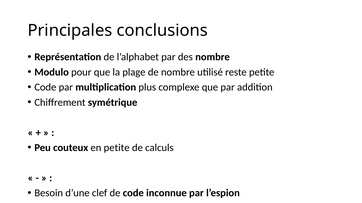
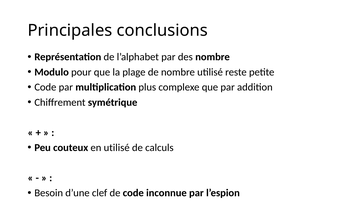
en petite: petite -> utilisé (117, 148)
